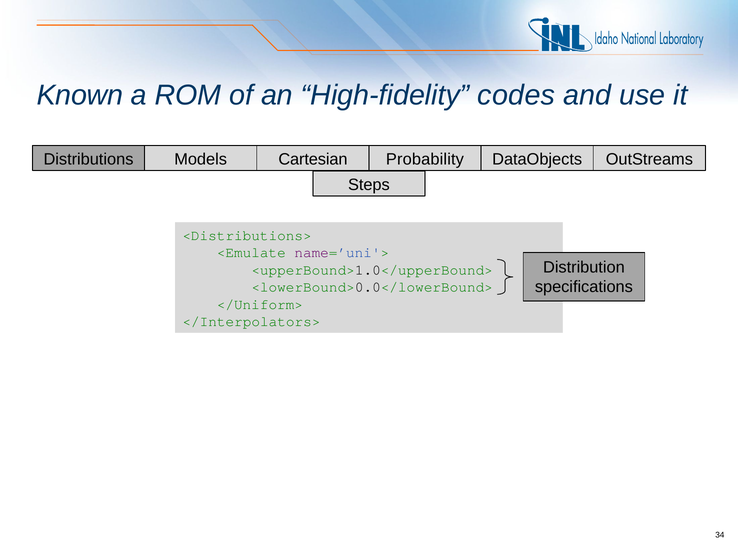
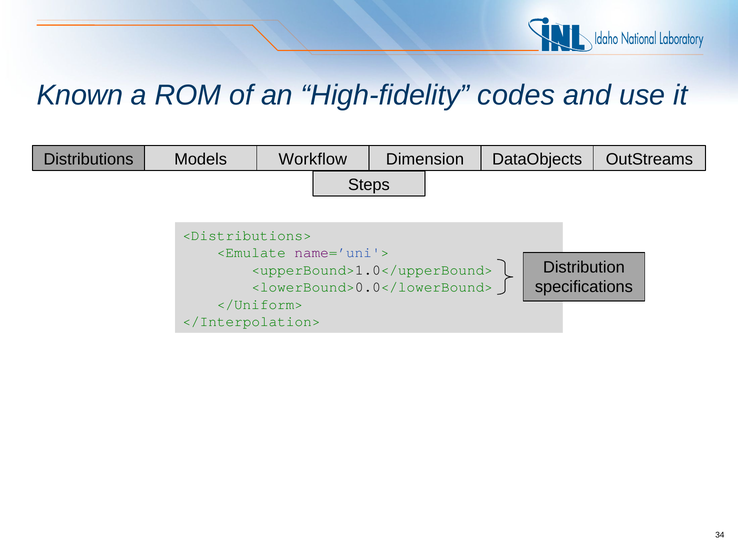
Cartesian: Cartesian -> Workflow (313, 159)
Probability: Probability -> Dimension (425, 159)
</Interpolators>: </Interpolators> -> </Interpolation> (251, 321)
